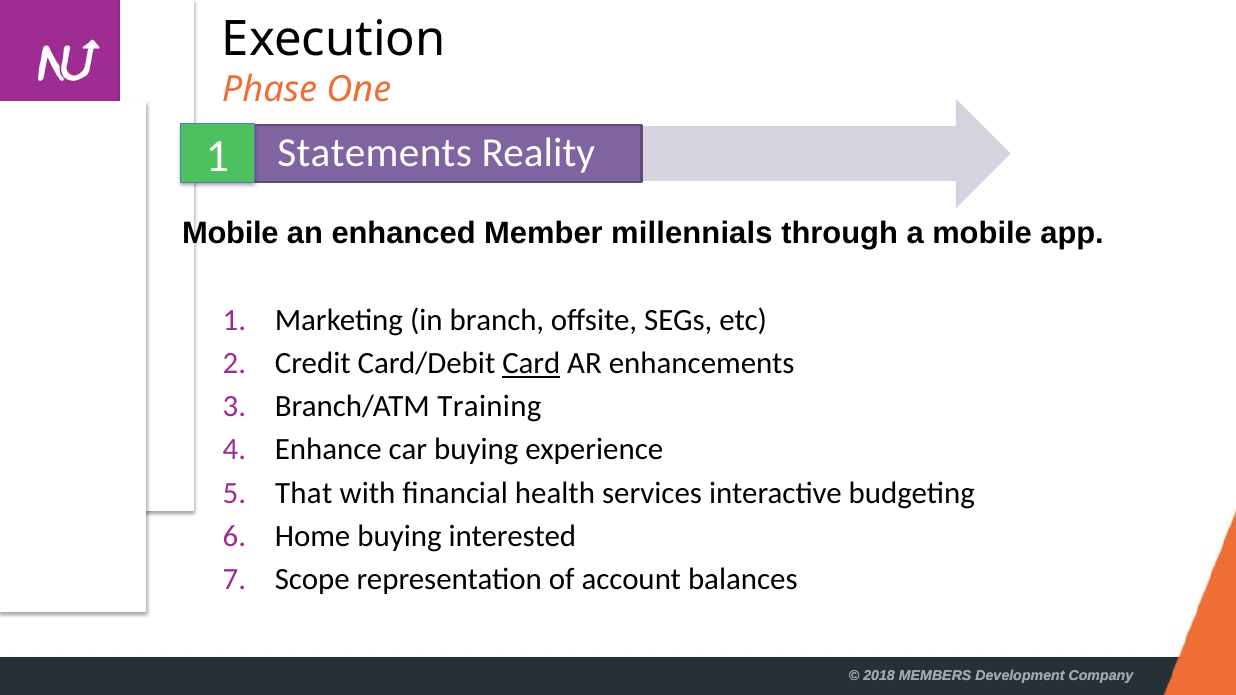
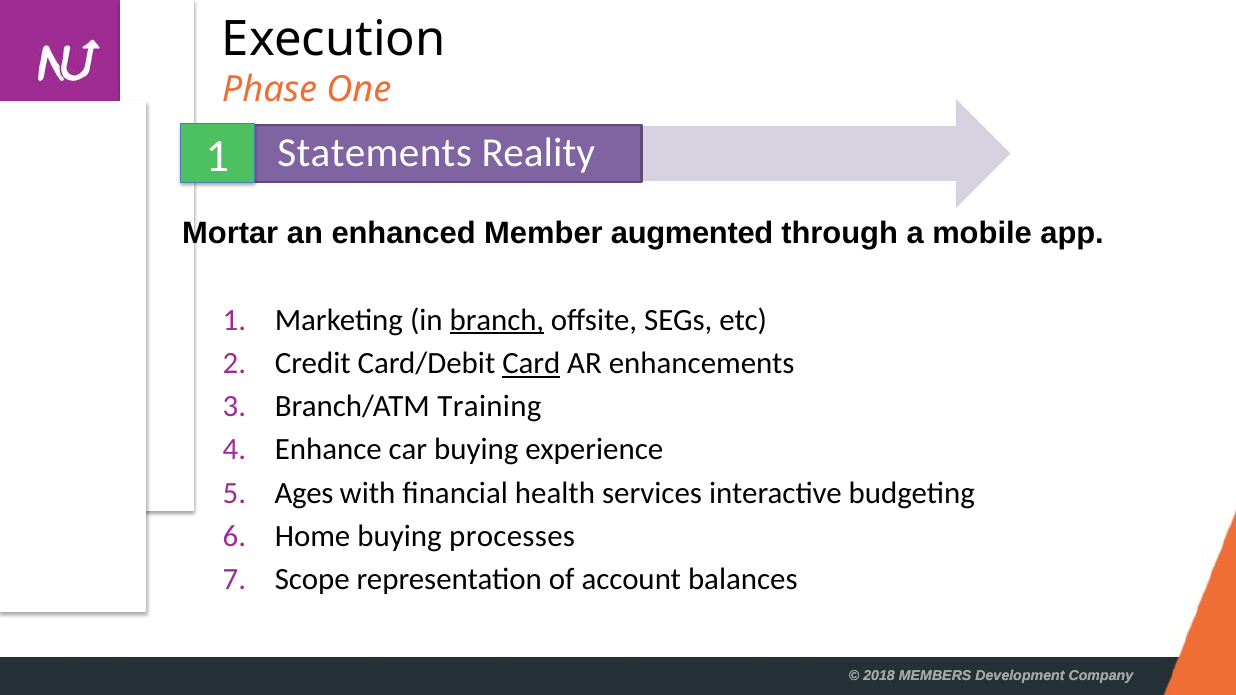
Mobile: Mobile -> Mortar (230, 234)
millennials: millennials -> augmented (692, 234)
branch underline: none -> present (497, 320)
That: That -> Ages (304, 493)
interested: interested -> processes (512, 537)
